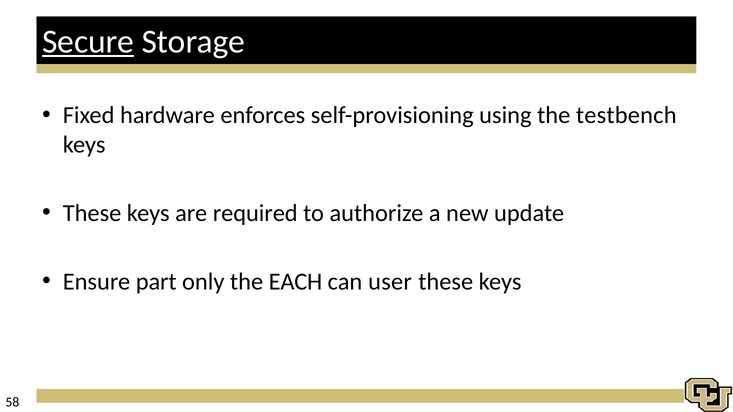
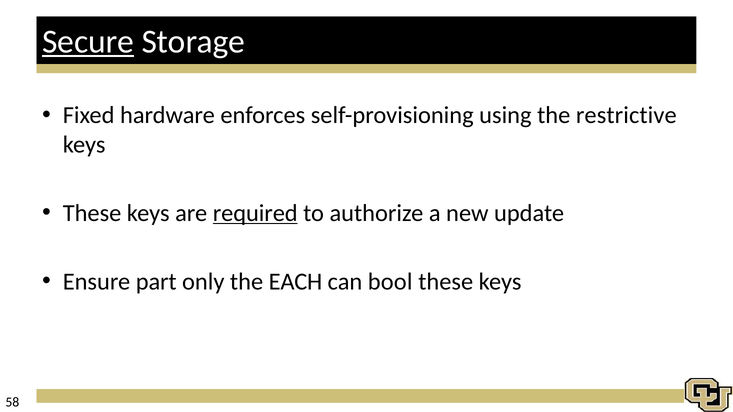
testbench: testbench -> restrictive (626, 115)
required underline: none -> present (255, 213)
user: user -> bool (390, 282)
